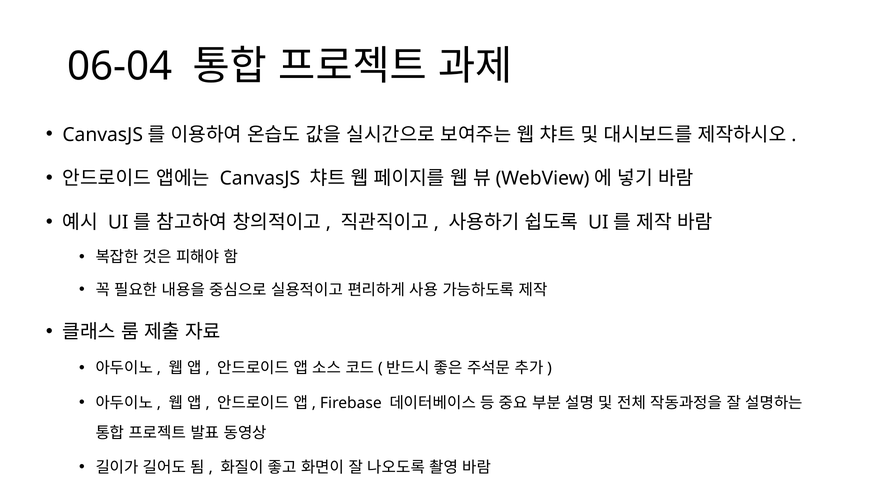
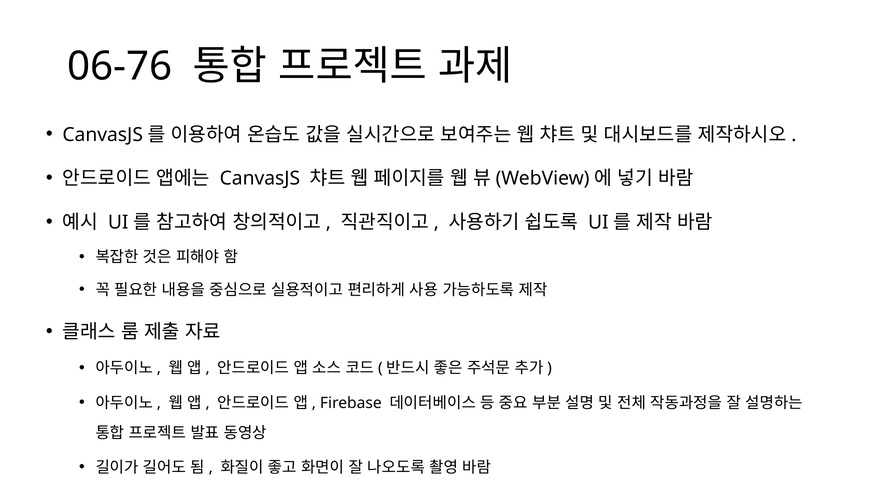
06-04: 06-04 -> 06-76 (120, 66)
